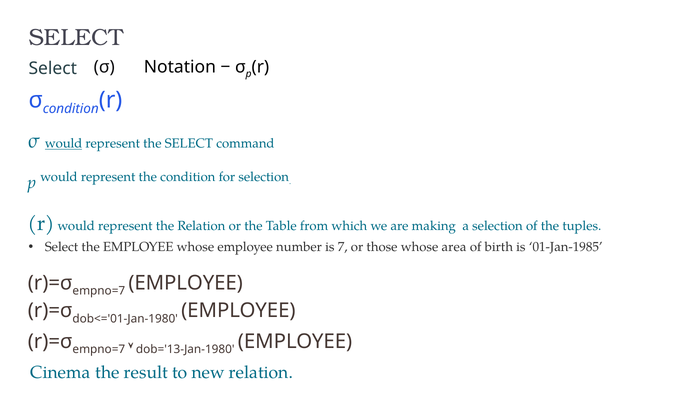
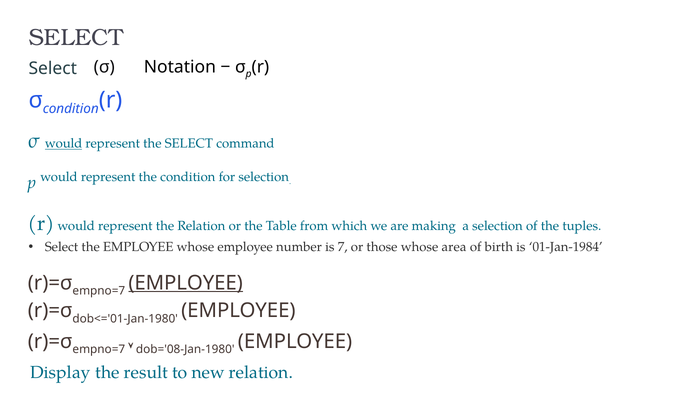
01-Jan-1985: 01-Jan-1985 -> 01-Jan-1984 (566, 247)
EMPLOYEE underline: none -> present (186, 283)
dob='13-Jan-1980: dob='13-Jan-1980 -> dob='08-Jan-1980 (185, 350)
Cinema: Cinema -> Display (60, 372)
